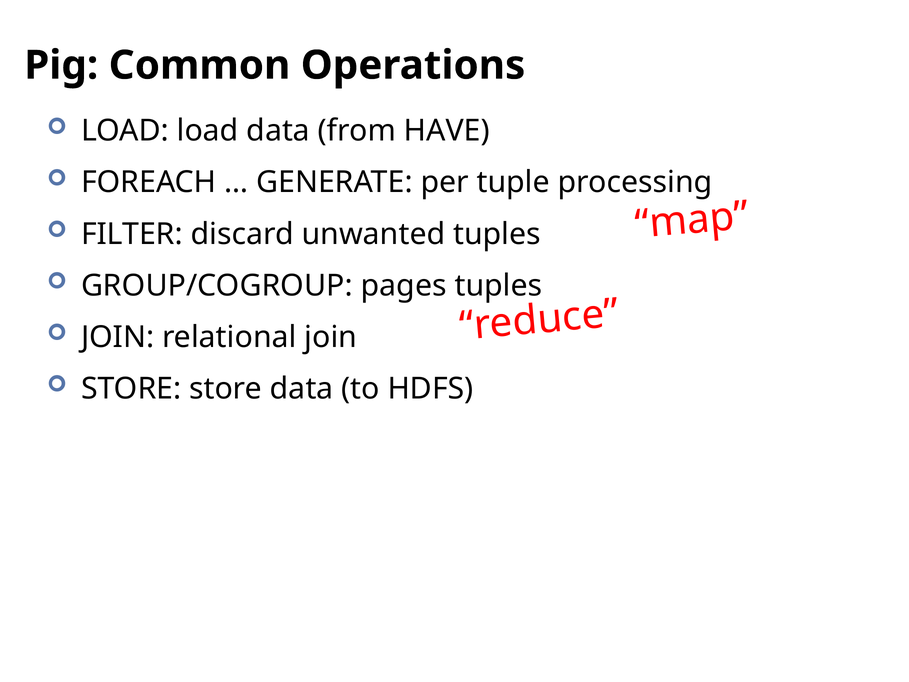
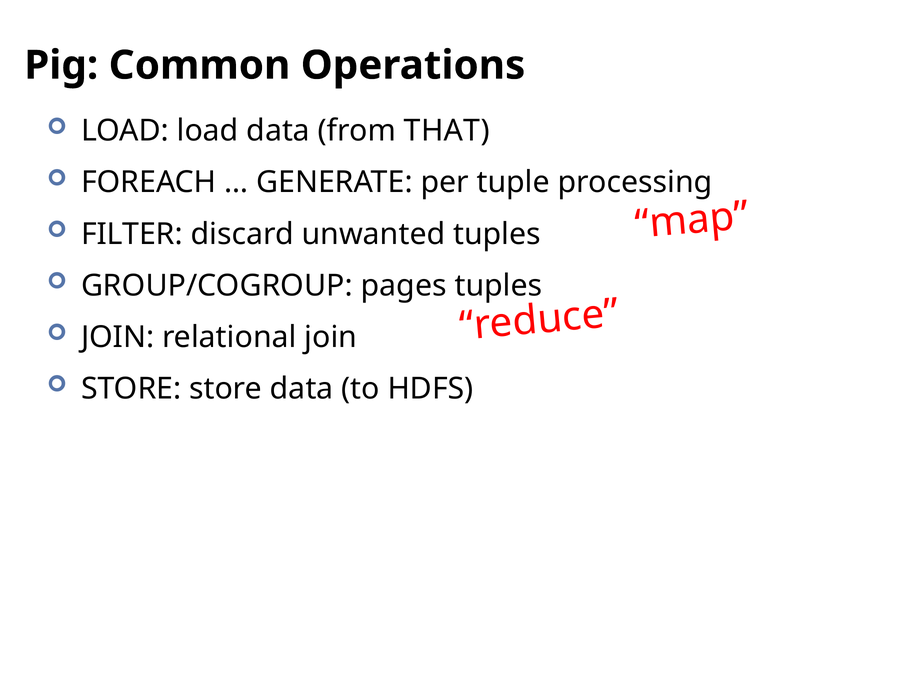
HAVE: HAVE -> THAT (447, 131)
